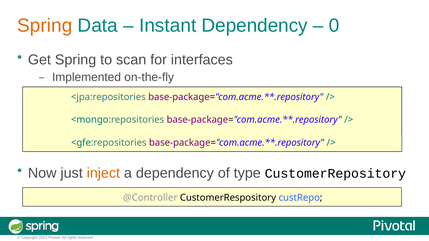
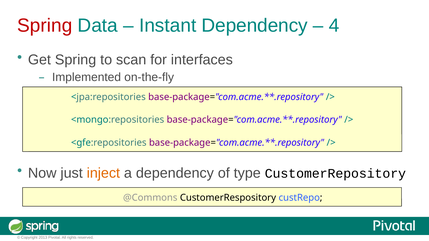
Spring colour: orange -> red (45, 25)
0: 0 -> 4 (334, 25)
@Controller: @Controller -> @Commons (150, 198)
